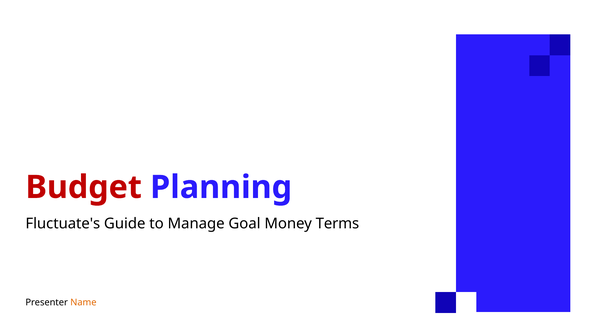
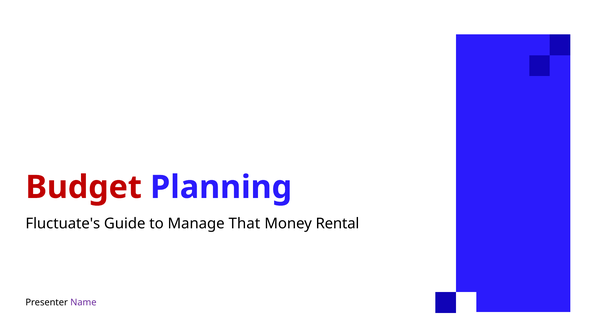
Goal: Goal -> That (244, 224)
Terms: Terms -> Rental (337, 224)
Name colour: orange -> purple (83, 303)
